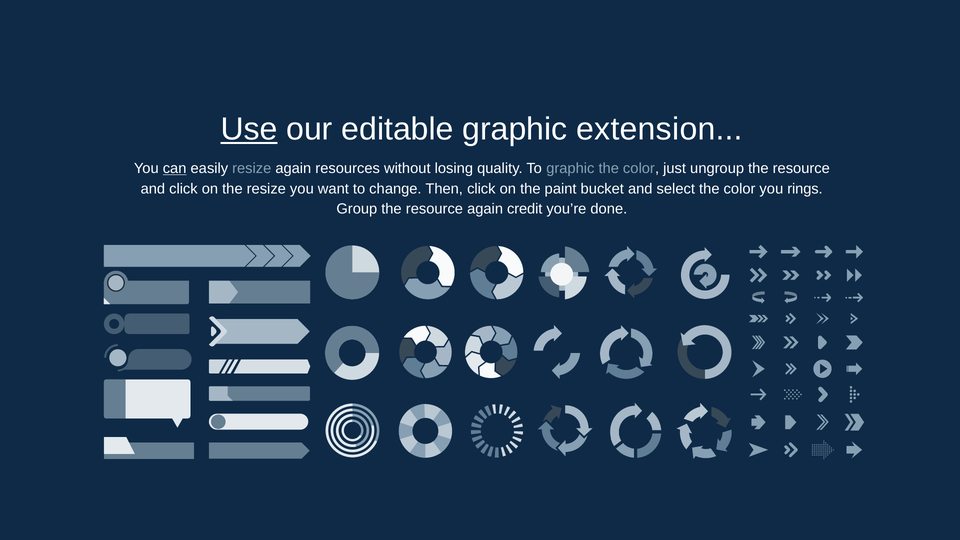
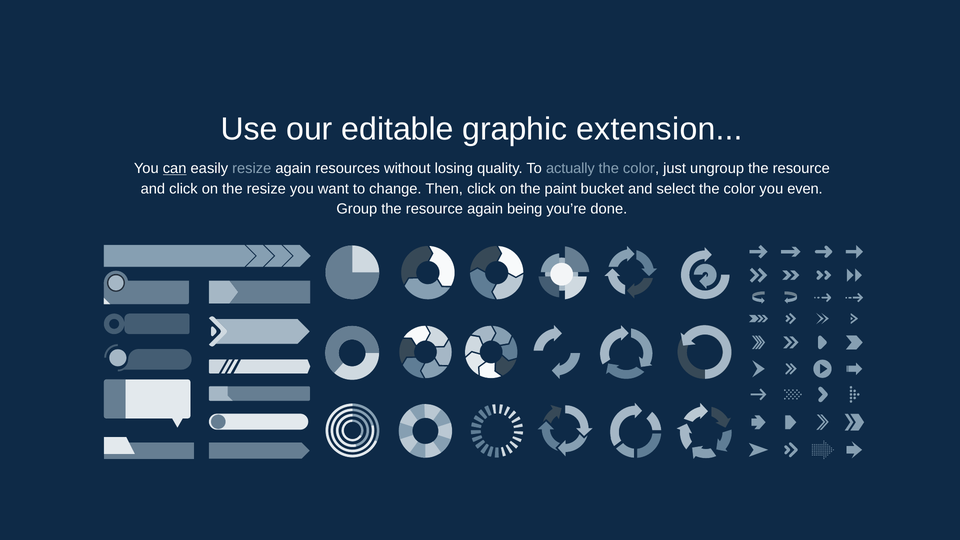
Use underline: present -> none (249, 129)
To graphic: graphic -> actually (570, 168)
rings: rings -> even (805, 189)
credit: credit -> being (525, 209)
